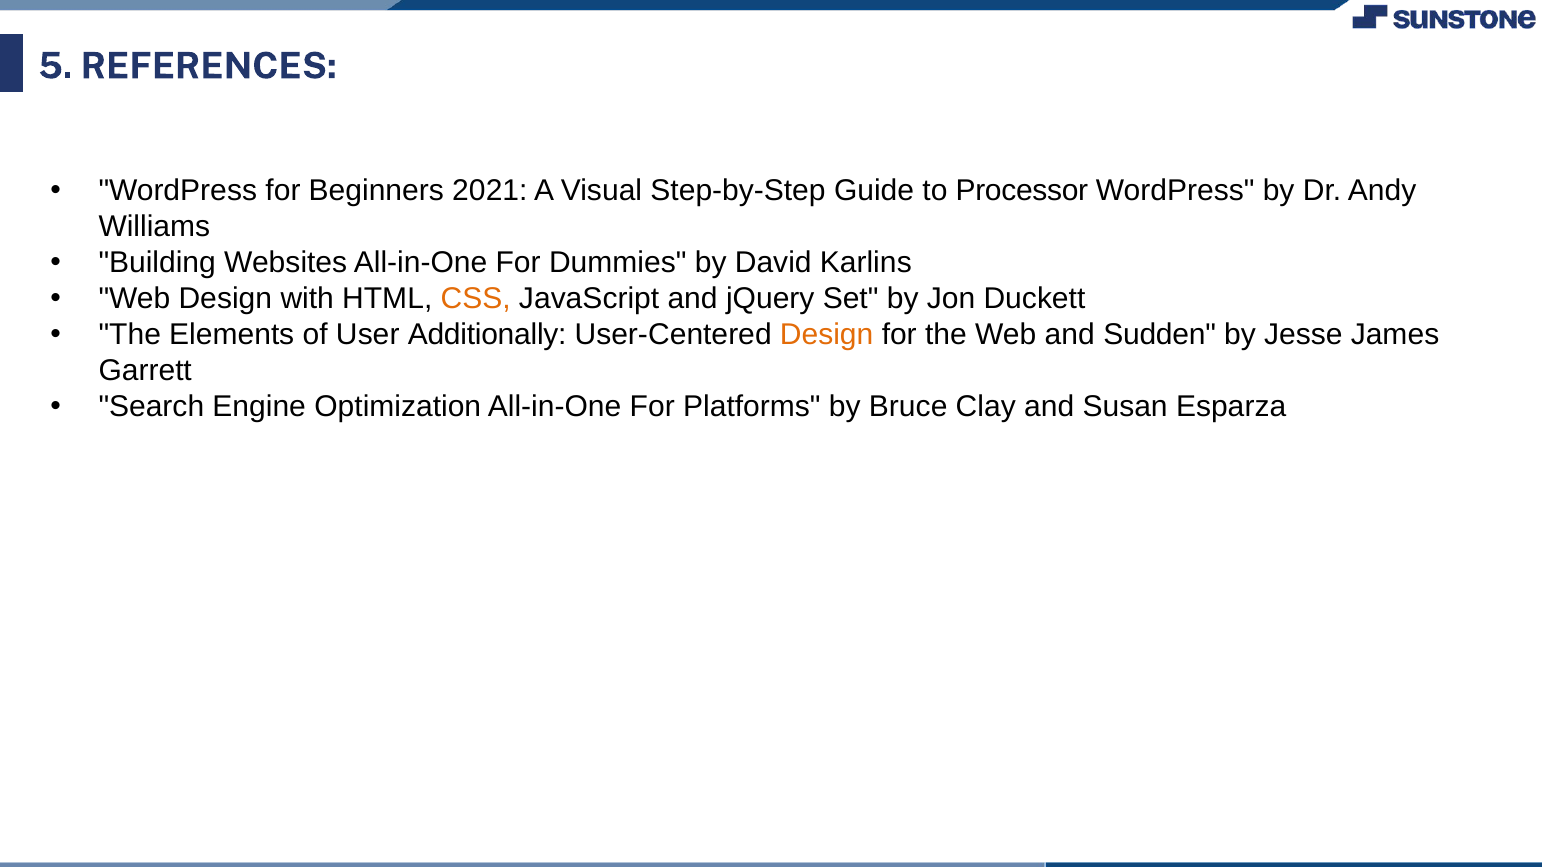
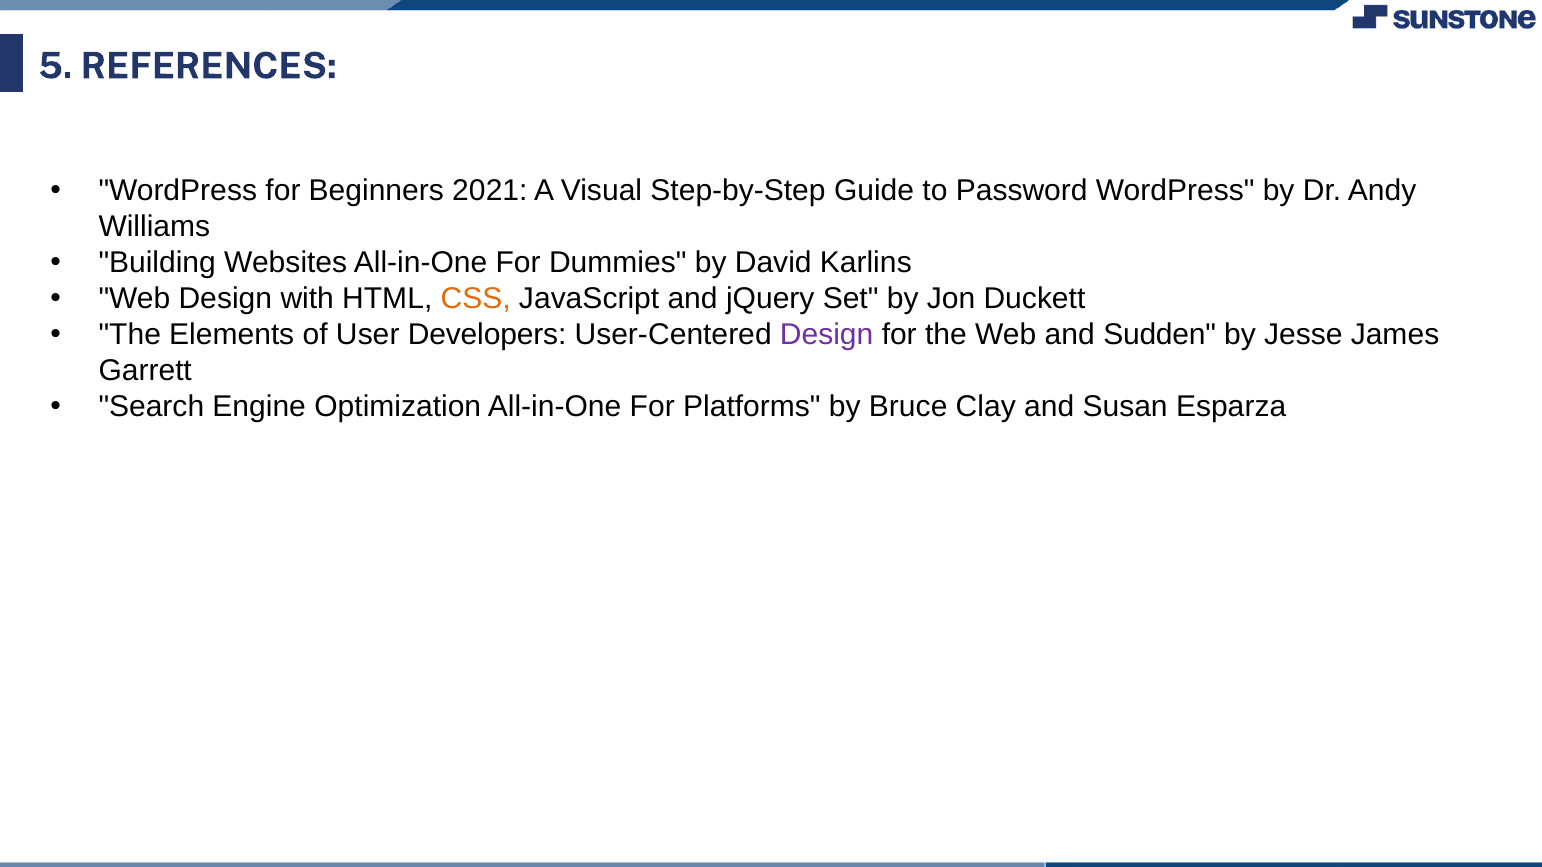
Processor: Processor -> Password (1022, 191)
Additionally: Additionally -> Developers (487, 335)
Design colour: orange -> purple (827, 335)
